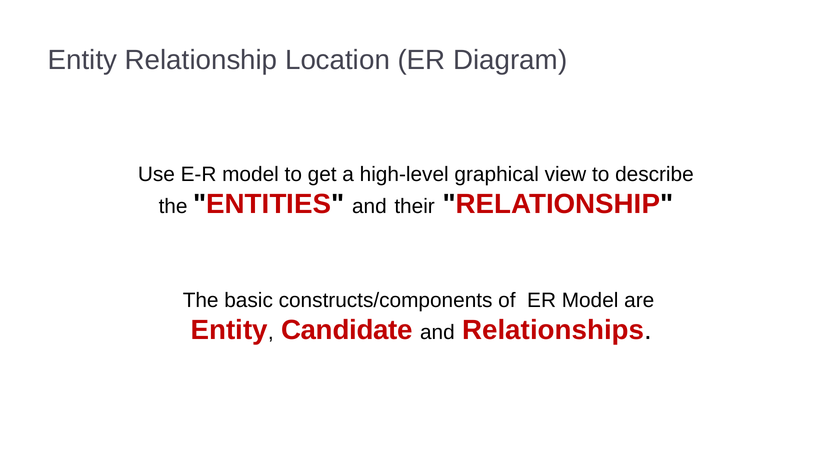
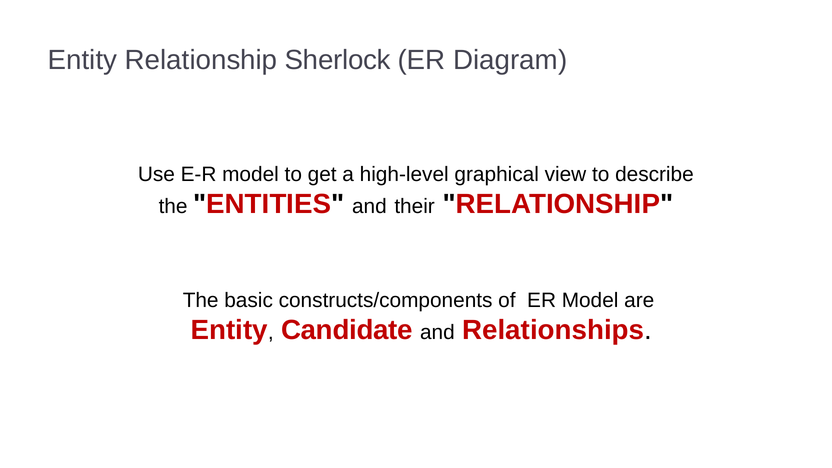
Location: Location -> Sherlock (338, 60)
